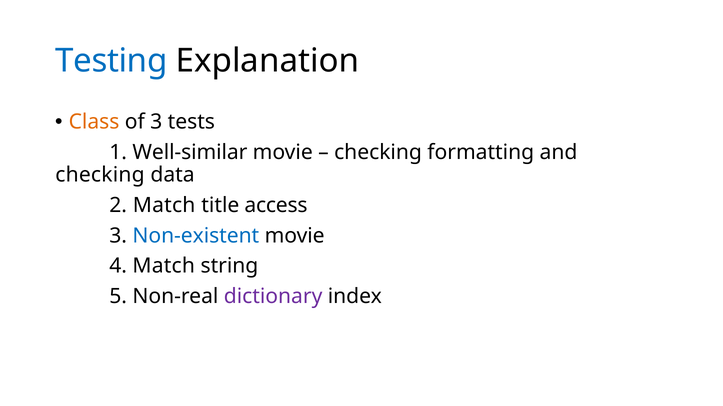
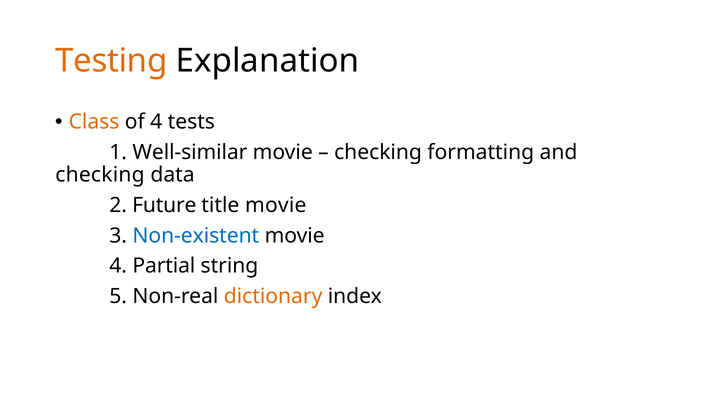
Testing colour: blue -> orange (111, 61)
of 3: 3 -> 4 (156, 122)
2 Match: Match -> Future (164, 206)
title access: access -> movie (276, 206)
4 Match: Match -> Partial (164, 266)
dictionary colour: purple -> orange (273, 297)
